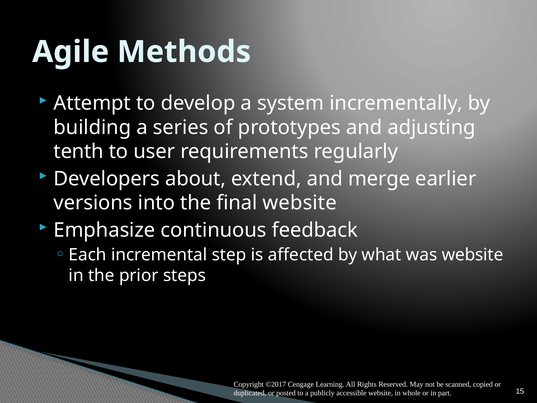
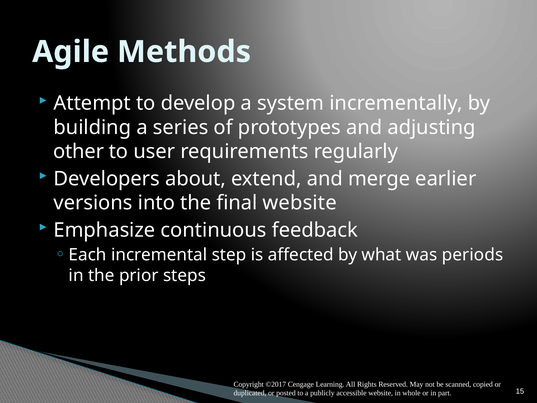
tenth: tenth -> other (79, 151)
was website: website -> periods (472, 255)
